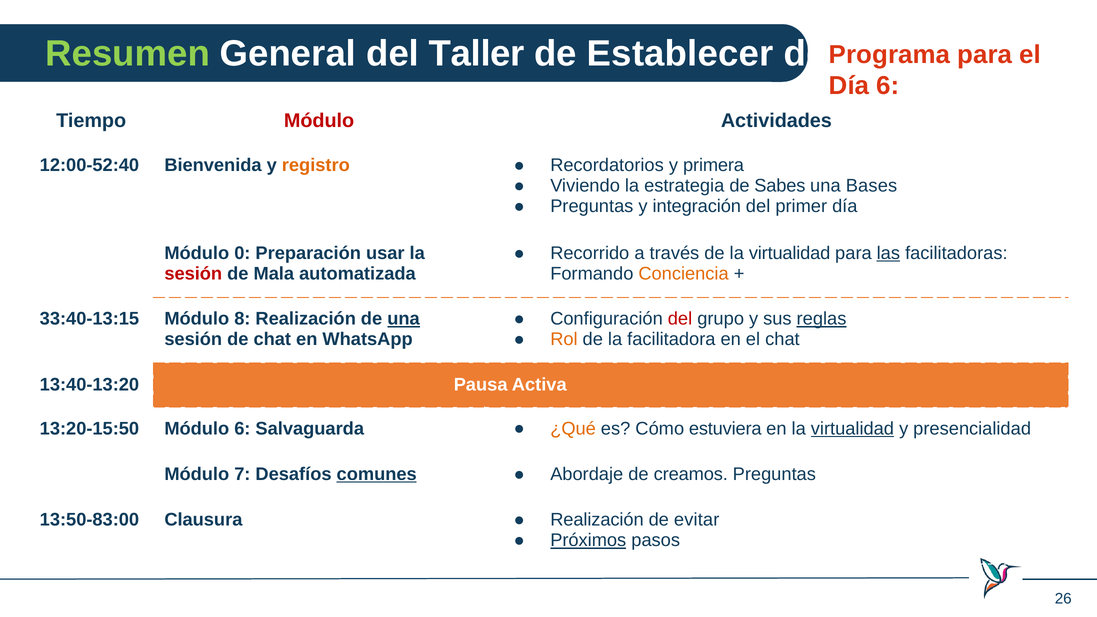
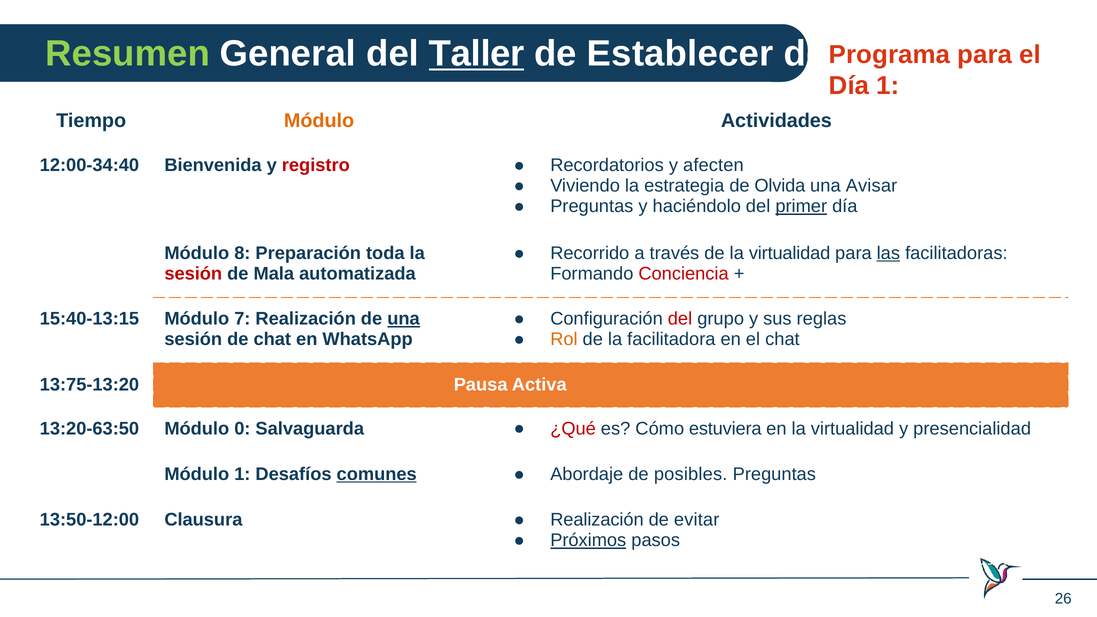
Taller underline: none -> present (477, 54)
Día 6: 6 -> 1 (888, 86)
Módulo colour: red -> orange (319, 121)
12:00-52:40: 12:00-52:40 -> 12:00-34:40 (89, 165)
registro colour: orange -> red (316, 165)
primera: primera -> afecten (713, 165)
Sabes: Sabes -> Olvida (780, 186)
Bases: Bases -> Avisar (872, 186)
integración: integración -> haciéndolo (697, 206)
primer underline: none -> present (801, 206)
0: 0 -> 8 (242, 253)
usar: usar -> toda (385, 253)
Conciencia colour: orange -> red (684, 274)
33:40-13:15: 33:40-13:15 -> 15:40-13:15 (89, 319)
8: 8 -> 7 (242, 319)
reglas underline: present -> none (822, 319)
13:40-13:20: 13:40-13:20 -> 13:75-13:20 (89, 385)
13:20-15:50: 13:20-15:50 -> 13:20-63:50 (89, 429)
Módulo 6: 6 -> 0 (242, 429)
¿Qué colour: orange -> red (573, 429)
virtualidad underline: present -> none (852, 429)
Módulo 7: 7 -> 1 (242, 474)
creamos: creamos -> posibles (691, 474)
13:50-83:00: 13:50-83:00 -> 13:50-12:00 (89, 520)
